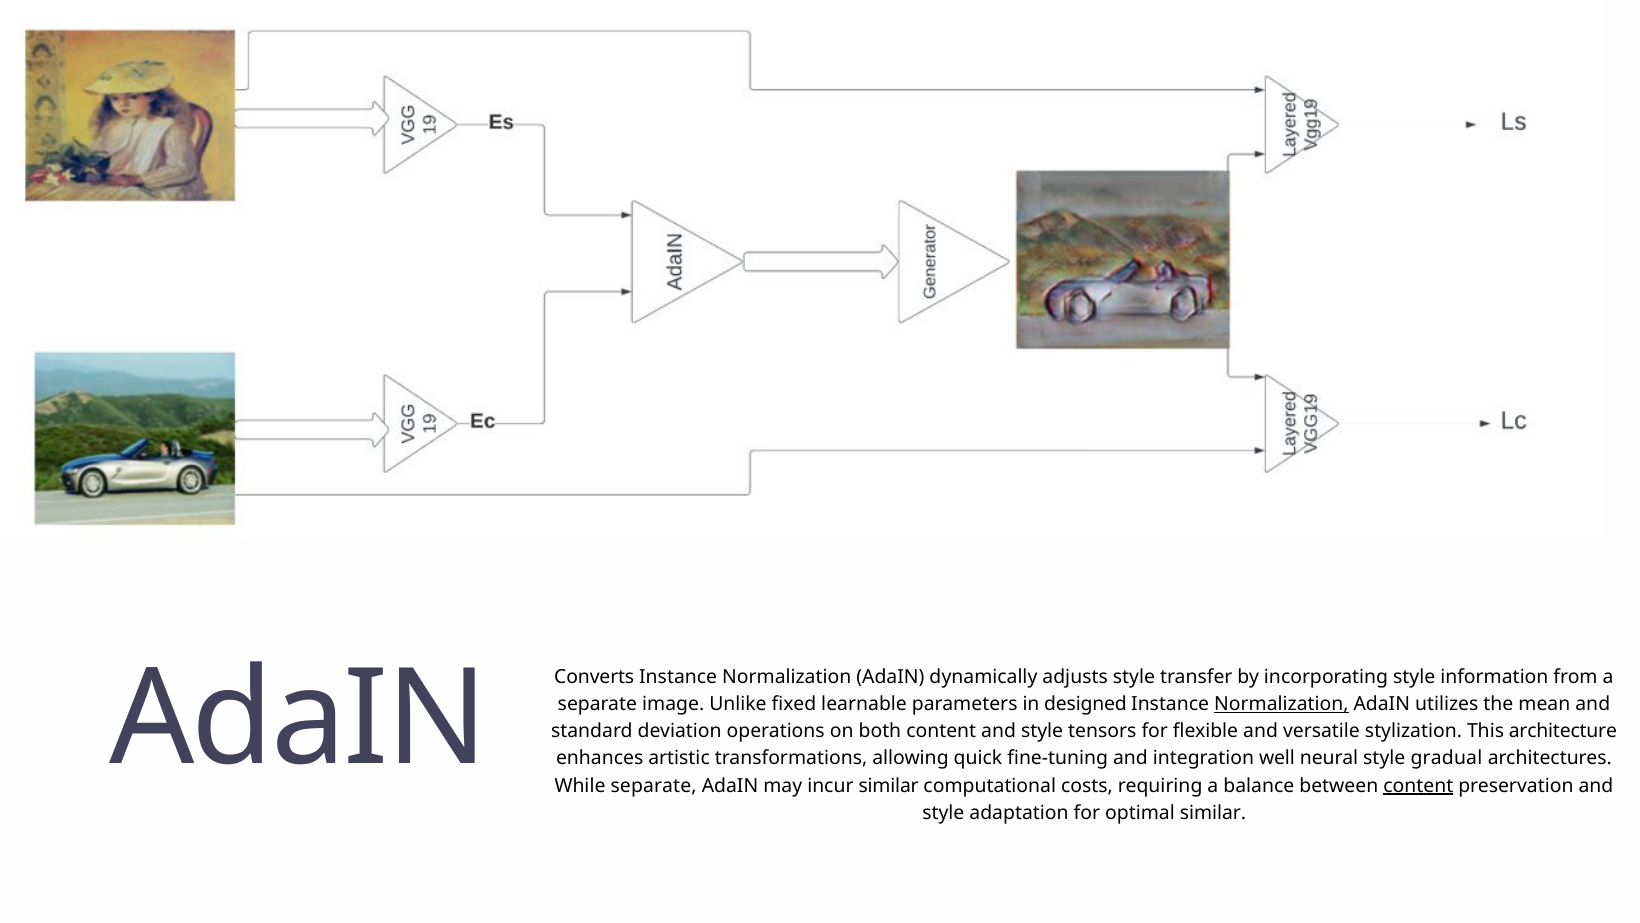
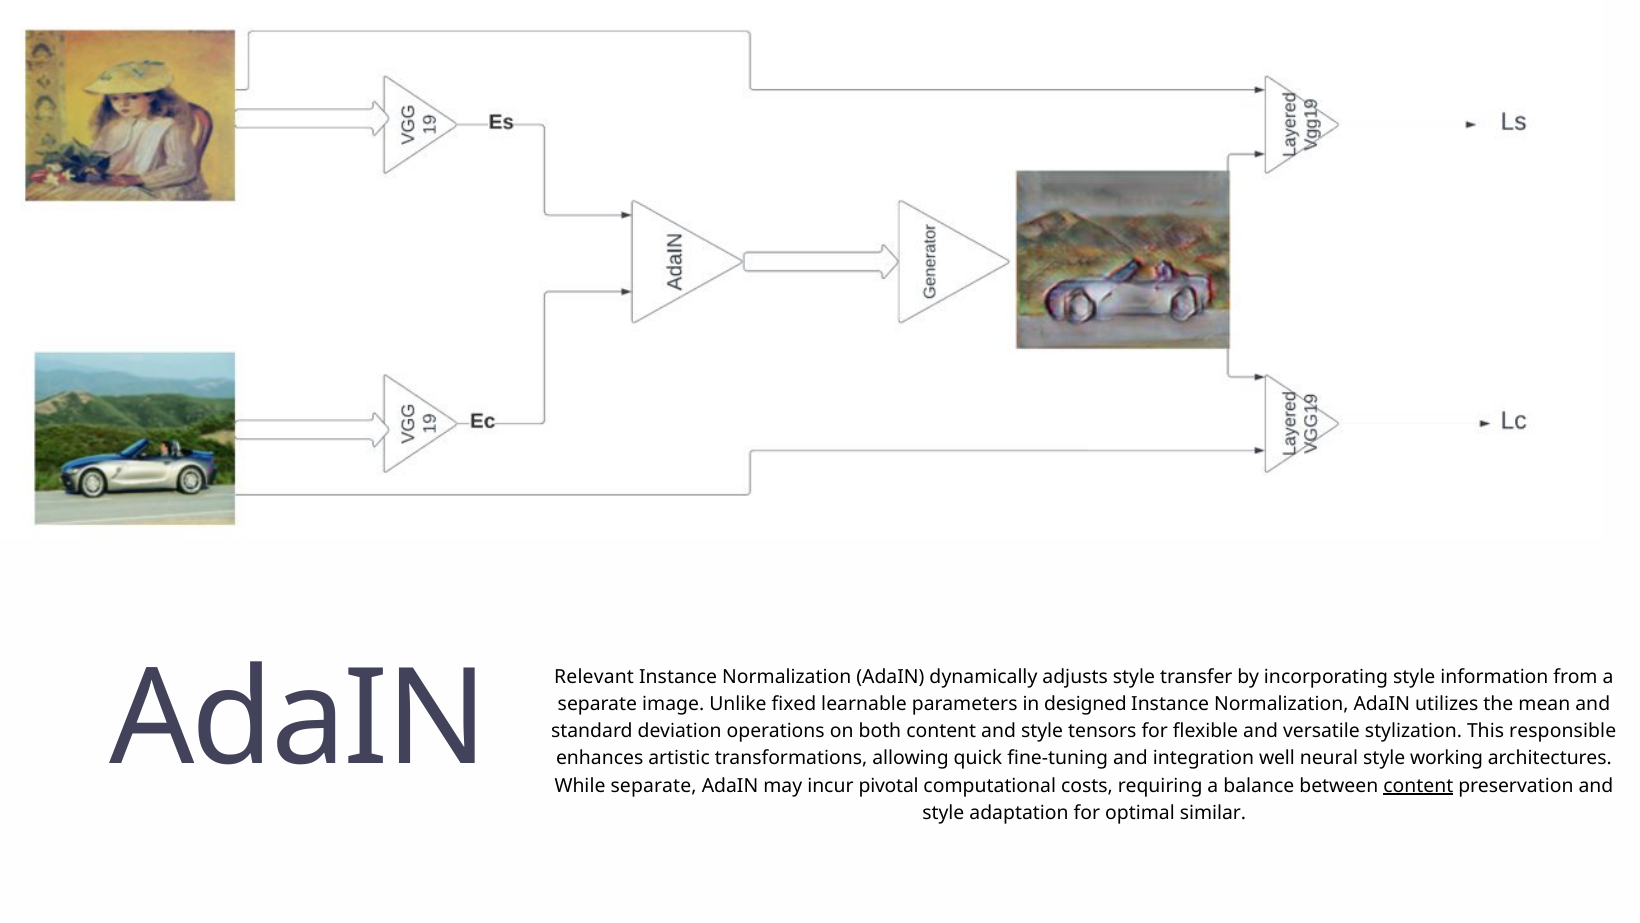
Converts: Converts -> Relevant (594, 677)
Normalization underline: present -> none (1281, 704)
architecture: architecture -> responsible (1563, 731)
gradual: gradual -> working (1447, 758)
incur similar: similar -> pivotal (889, 785)
